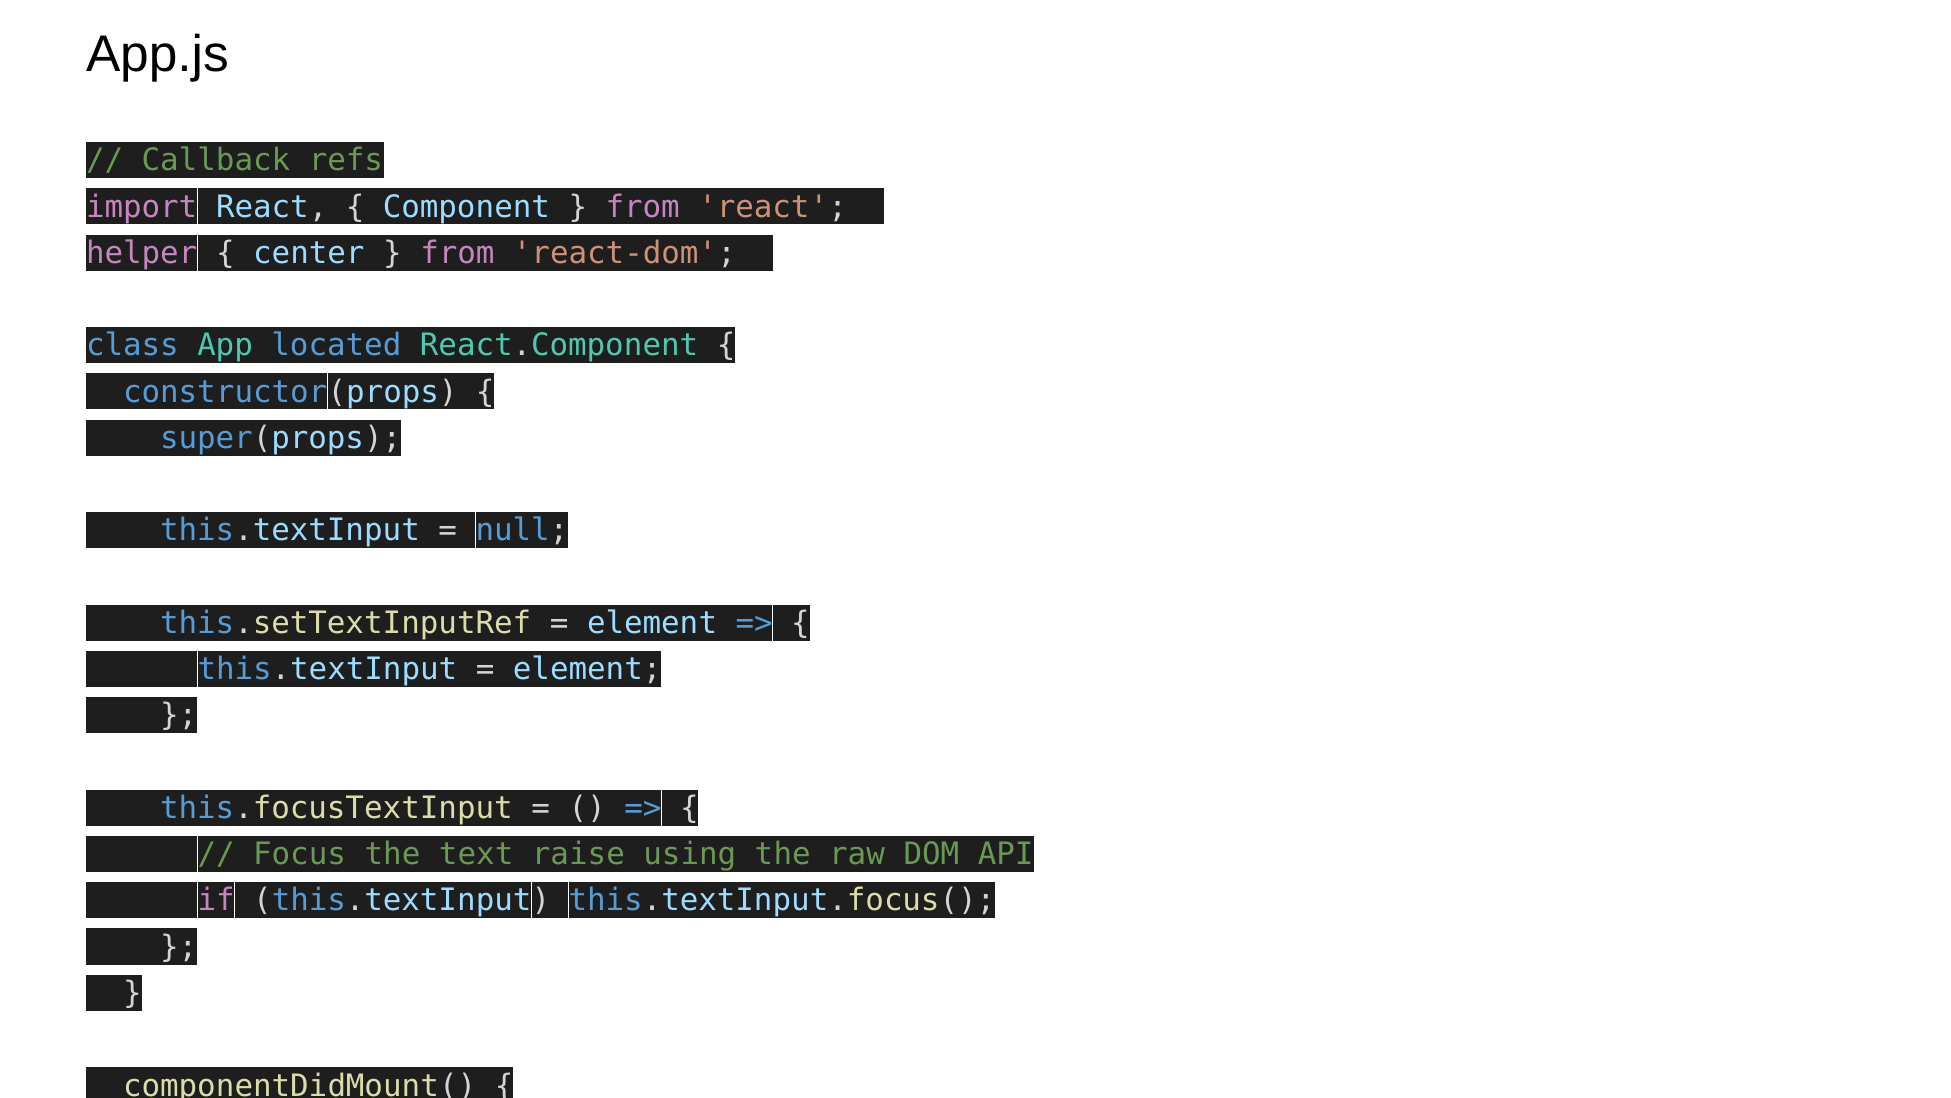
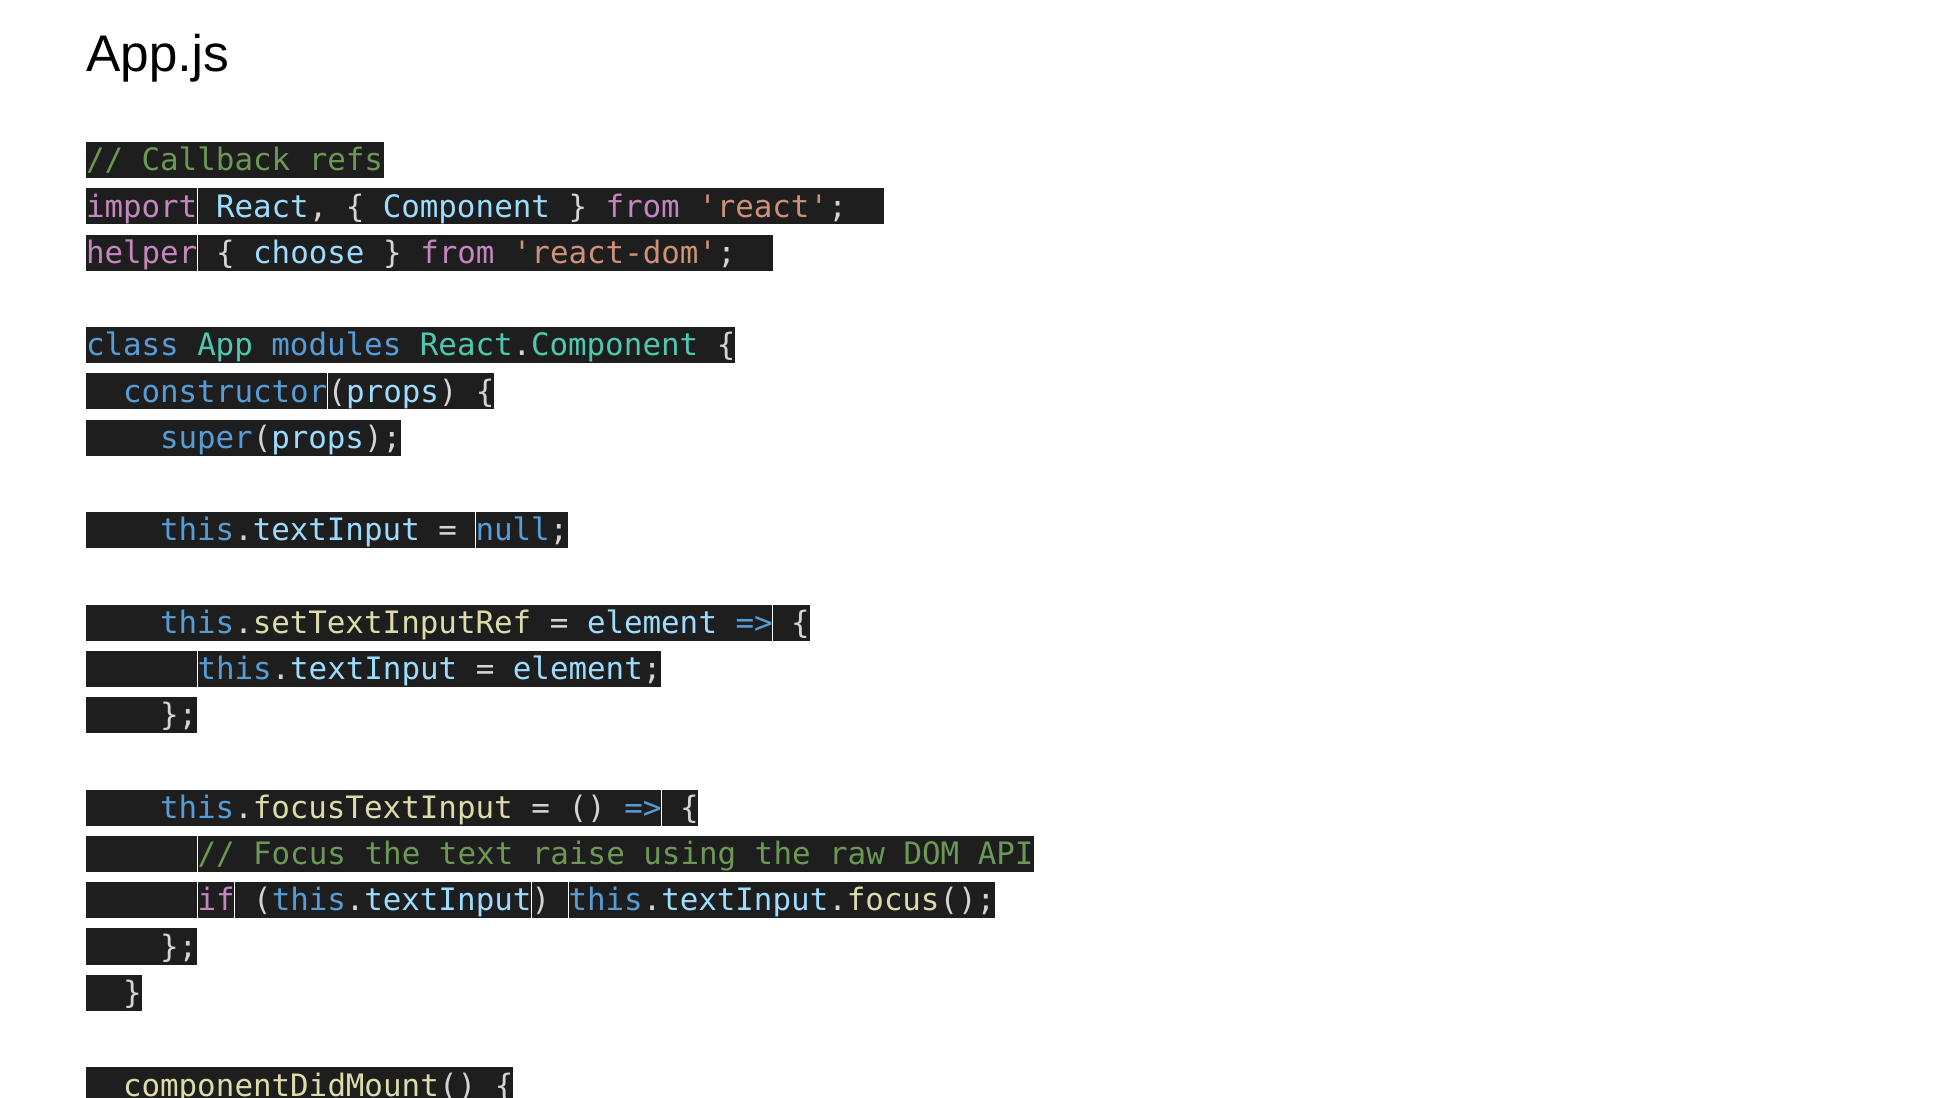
center: center -> choose (309, 253)
located: located -> modules (336, 345)
